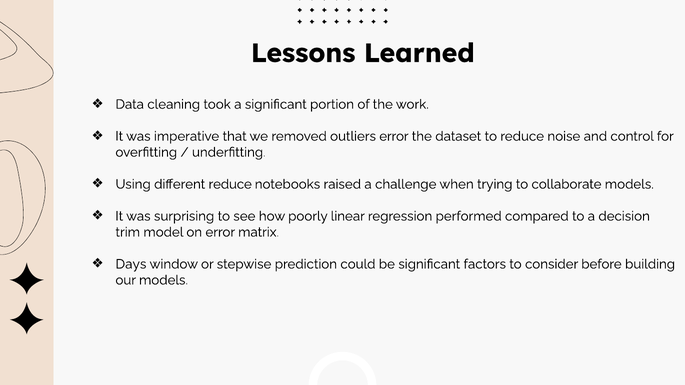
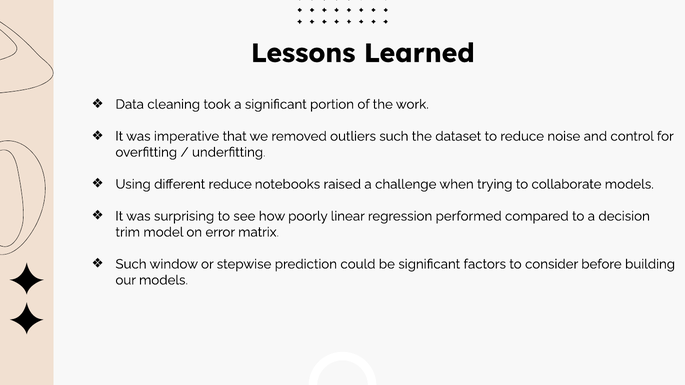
outliers error: error -> such (394, 136)
Days: Days -> Such (131, 264)
